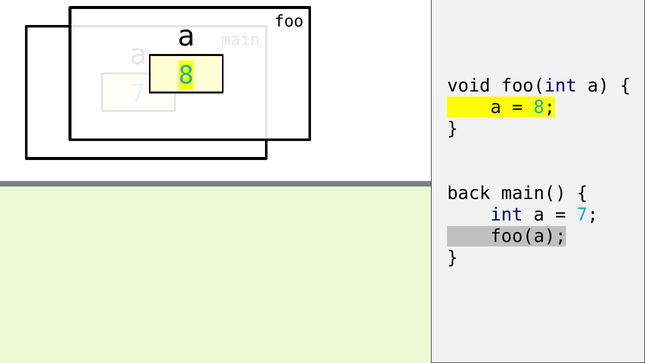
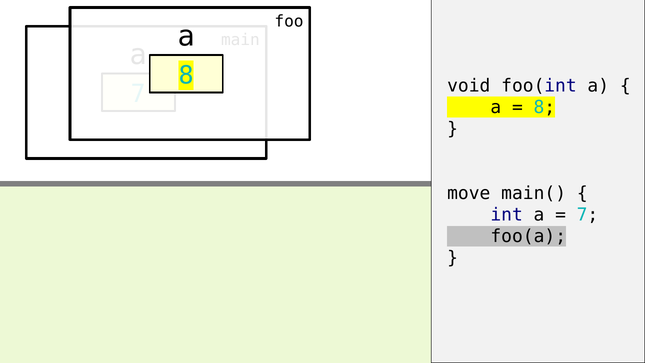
back: back -> move (469, 193)
